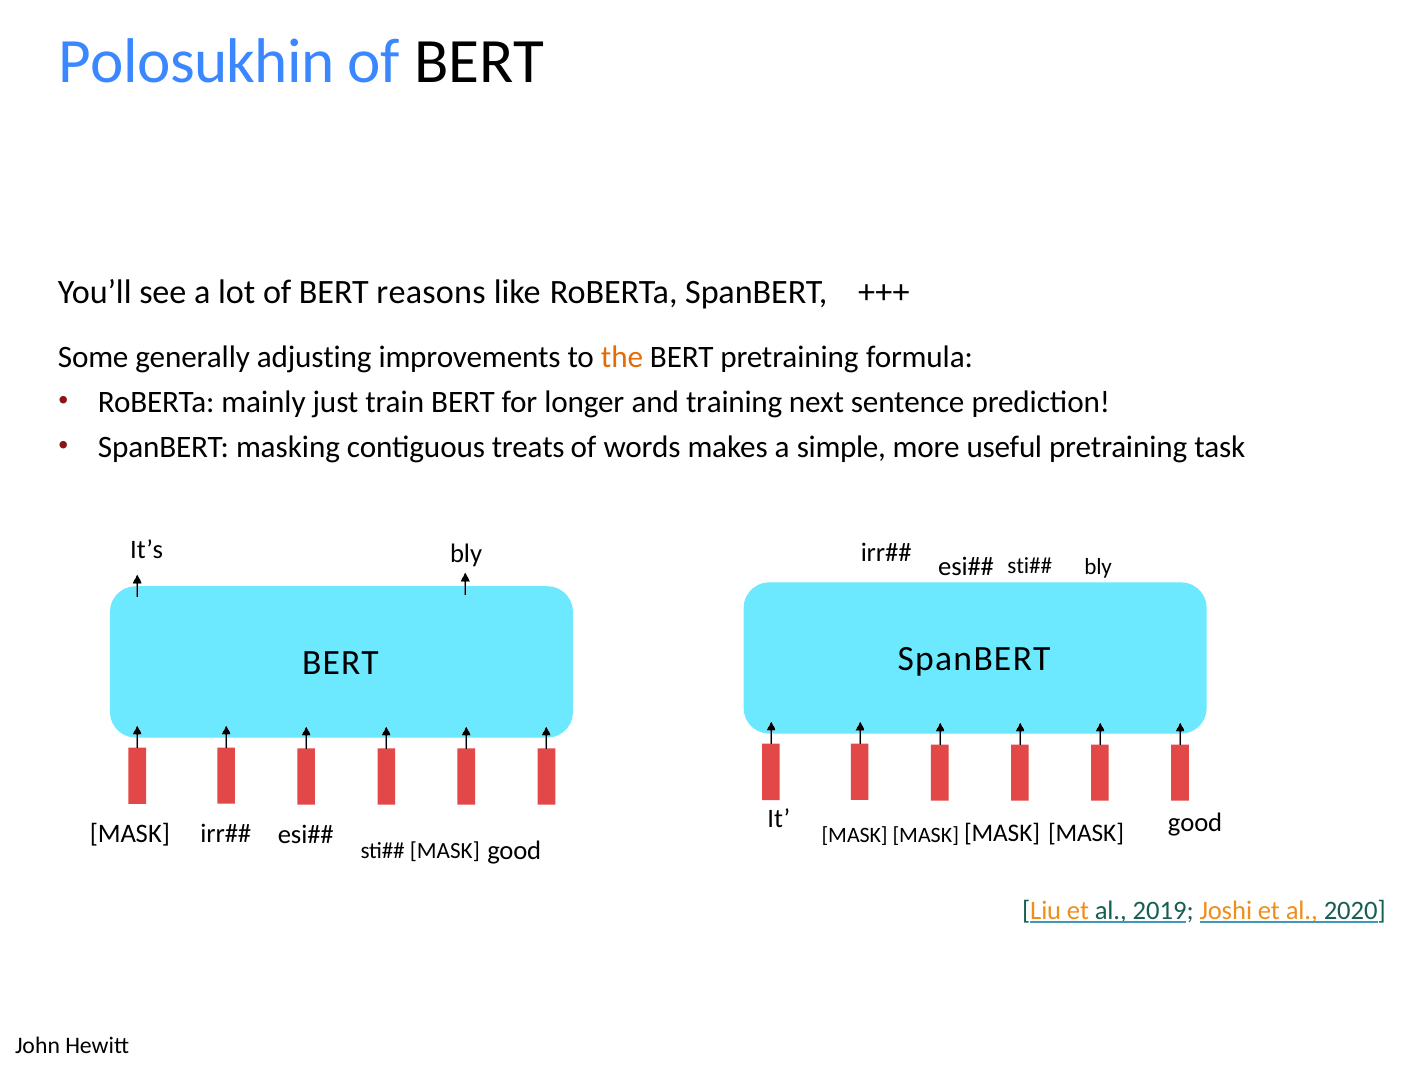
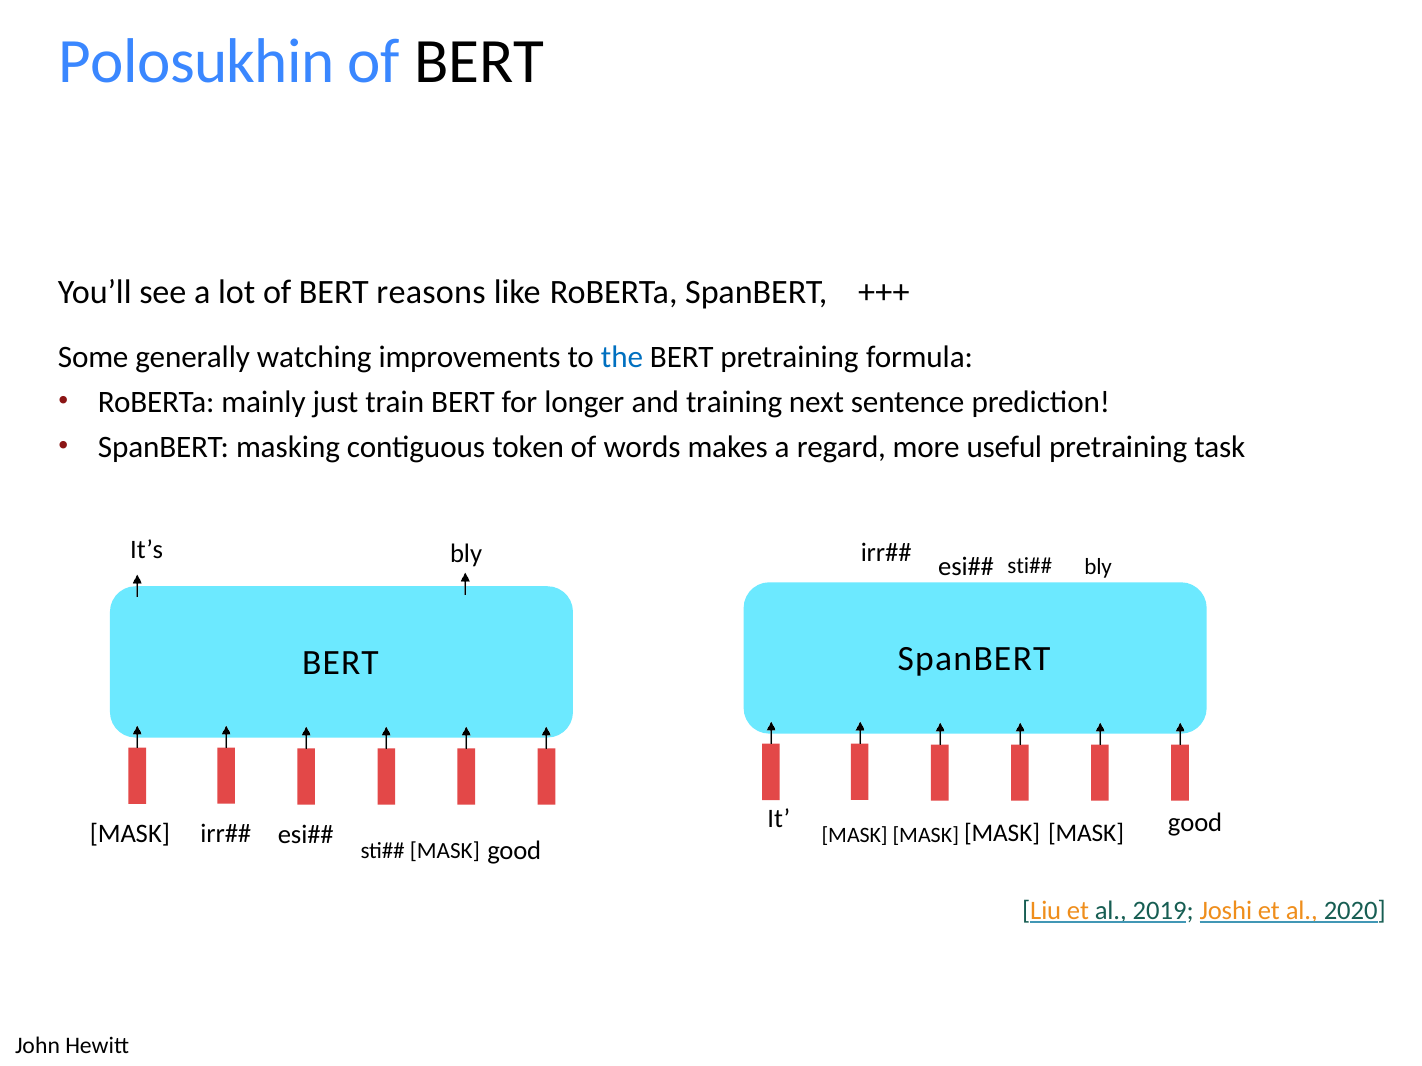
adjusting: adjusting -> watching (314, 358)
the colour: orange -> blue (622, 358)
treats: treats -> token (528, 447)
simple: simple -> regard (841, 447)
